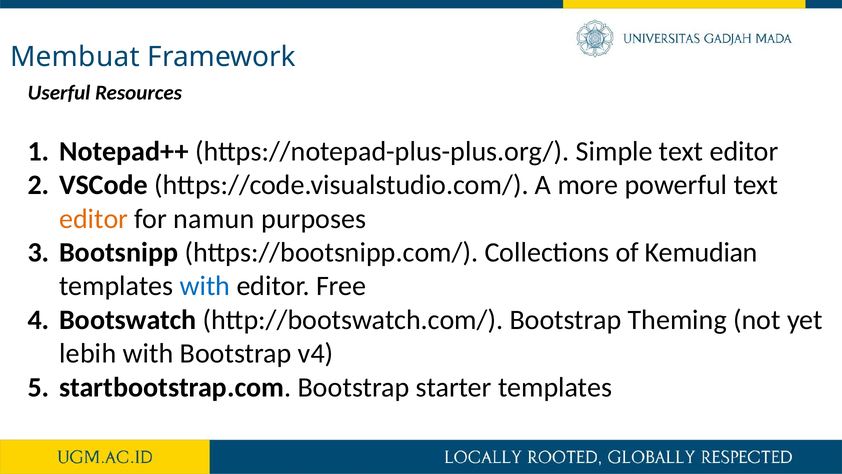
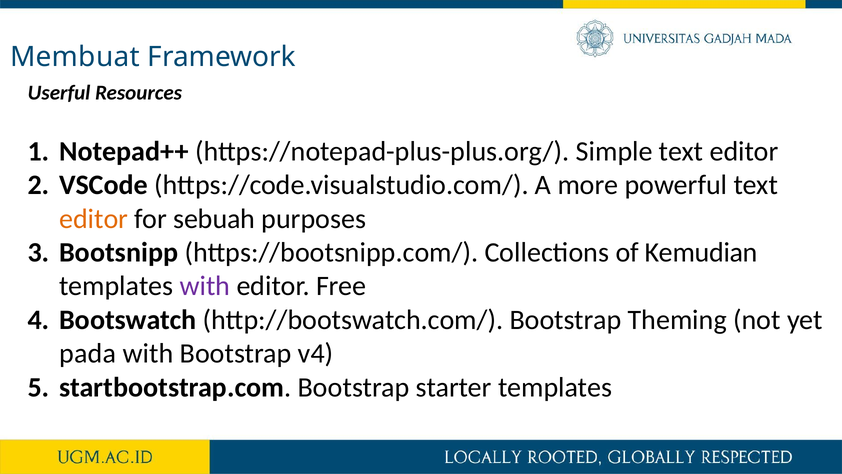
namun: namun -> sebuah (214, 219)
with colour: blue -> purple (205, 286)
lebih: lebih -> pada (88, 353)
